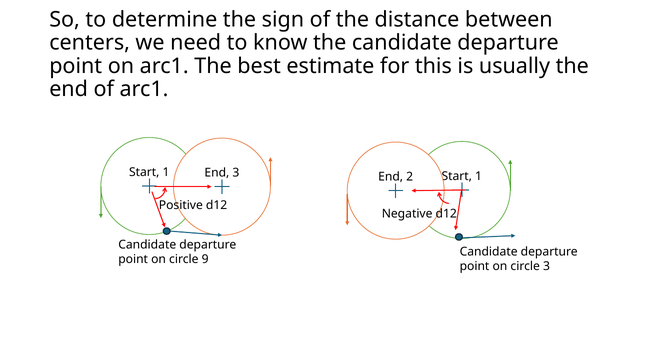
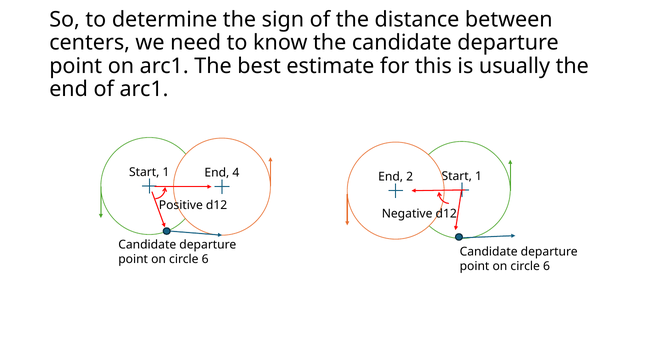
End 3: 3 -> 4 (236, 173)
9: 9 -> 6 (205, 259)
3: 3 -> 6 (546, 266)
